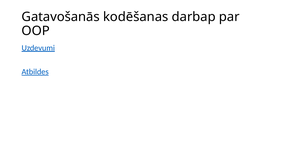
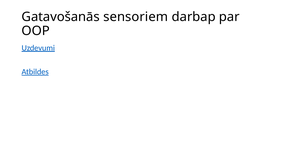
kodēšanas: kodēšanas -> sensoriem (136, 17)
